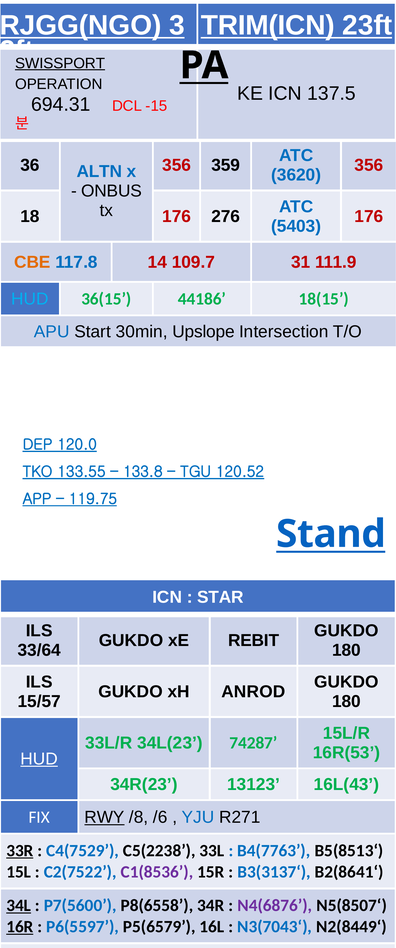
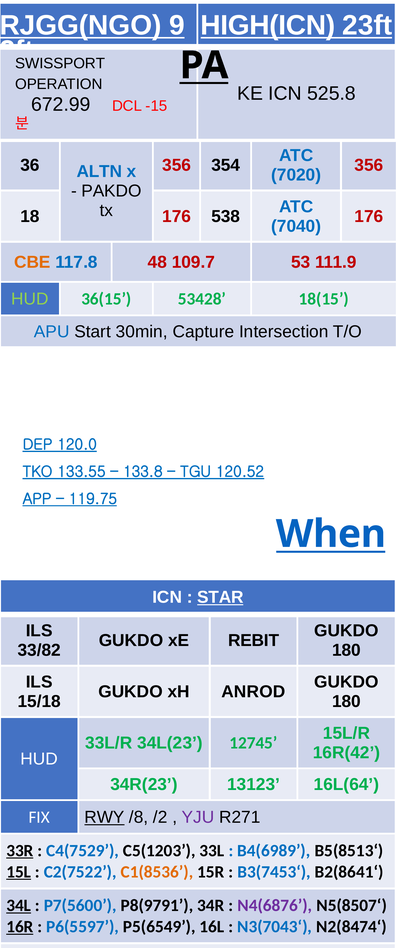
3: 3 -> 9 (177, 25)
TRIM(ICN: TRIM(ICN -> HIGH(ICN (268, 25)
SWISSPORT underline: present -> none (60, 63)
137.5: 137.5 -> 525.8 (331, 93)
694.31: 694.31 -> 672.99 (61, 104)
359: 359 -> 354 (226, 165)
3620: 3620 -> 7020 (296, 175)
ONBUS: ONBUS -> PAKDO (111, 191)
276: 276 -> 538 (226, 216)
5403: 5403 -> 7040 (296, 226)
14: 14 -> 48 (157, 262)
31: 31 -> 53 (301, 262)
HUD colour: light blue -> light green (30, 299)
44186: 44186 -> 53428 (202, 299)
Upslope: Upslope -> Capture (203, 331)
Stand: Stand -> When (331, 534)
STAR underline: none -> present (220, 597)
33/64: 33/64 -> 33/82 (39, 650)
15/57: 15/57 -> 15/18 (39, 701)
74287: 74287 -> 12745 (253, 743)
16R(53: 16R(53 -> 16R(42 (346, 752)
HUD underline: present -> none (39, 759)
16L(43: 16L(43 -> 16L(64 (346, 784)
/6: /6 -> /2 (160, 817)
YJU colour: blue -> purple (198, 817)
C5(2238: C5(2238 -> C5(1203 (159, 850)
B4(7763: B4(7763 -> B4(6989 (274, 850)
15L underline: none -> present (19, 871)
C1(8536 colour: purple -> orange (157, 871)
B3(3137‘: B3(3137‘ -> B3(7453‘ (274, 871)
P8(6558: P8(6558 -> P8(9791 (157, 905)
P5(6579: P5(6579 -> P5(6549 (159, 926)
N2(8449‘: N2(8449‘ -> N2(8474‘ (351, 926)
